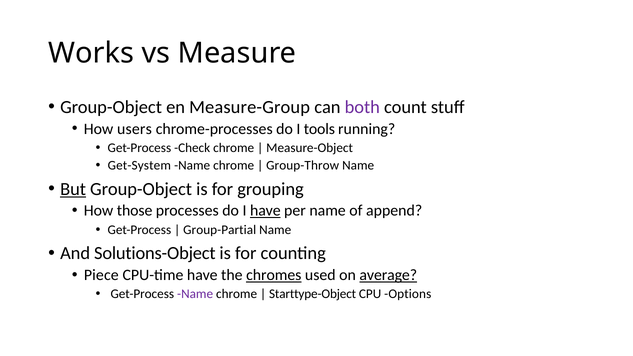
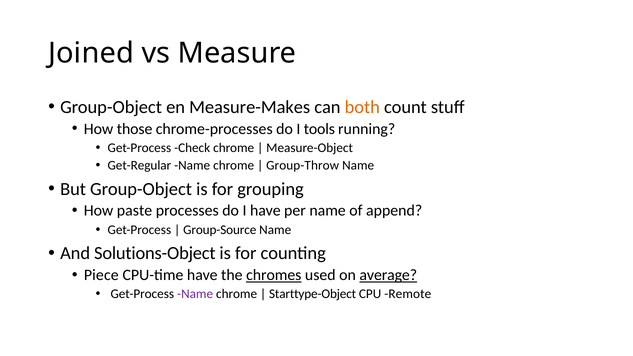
Works: Works -> Joined (91, 53)
Measure-Group: Measure-Group -> Measure-Makes (250, 107)
both colour: purple -> orange (362, 107)
users: users -> those (135, 129)
Get-System: Get-System -> Get-Regular (139, 165)
But underline: present -> none (73, 189)
those: those -> paste (135, 211)
have underline: present -> none (265, 211)
Group-Partial: Group-Partial -> Group-Source (220, 230)
Options: Options -> Remote (408, 294)
